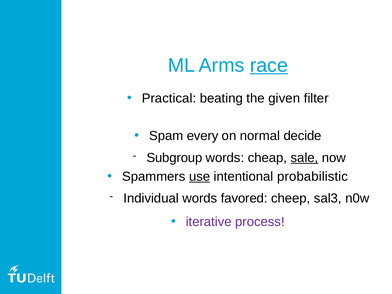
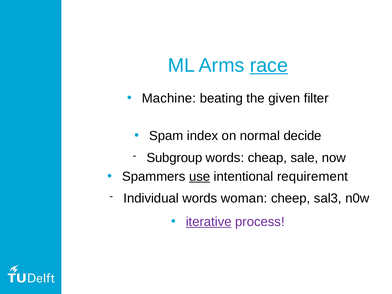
Practical: Practical -> Machine (169, 98)
every: every -> index (203, 136)
sale underline: present -> none (305, 158)
probabilistic: probabilistic -> requirement (313, 176)
favored: favored -> woman (244, 198)
iterative underline: none -> present (209, 222)
